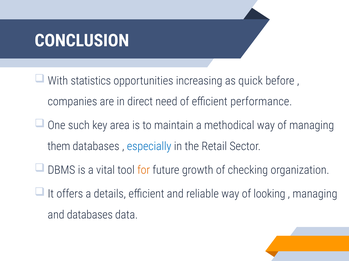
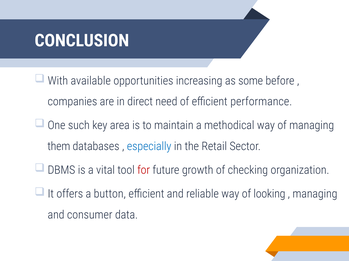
statistics: statistics -> available (91, 81)
quick: quick -> some (251, 81)
for colour: orange -> red (144, 171)
details: details -> button (110, 194)
and databases: databases -> consumer (90, 215)
